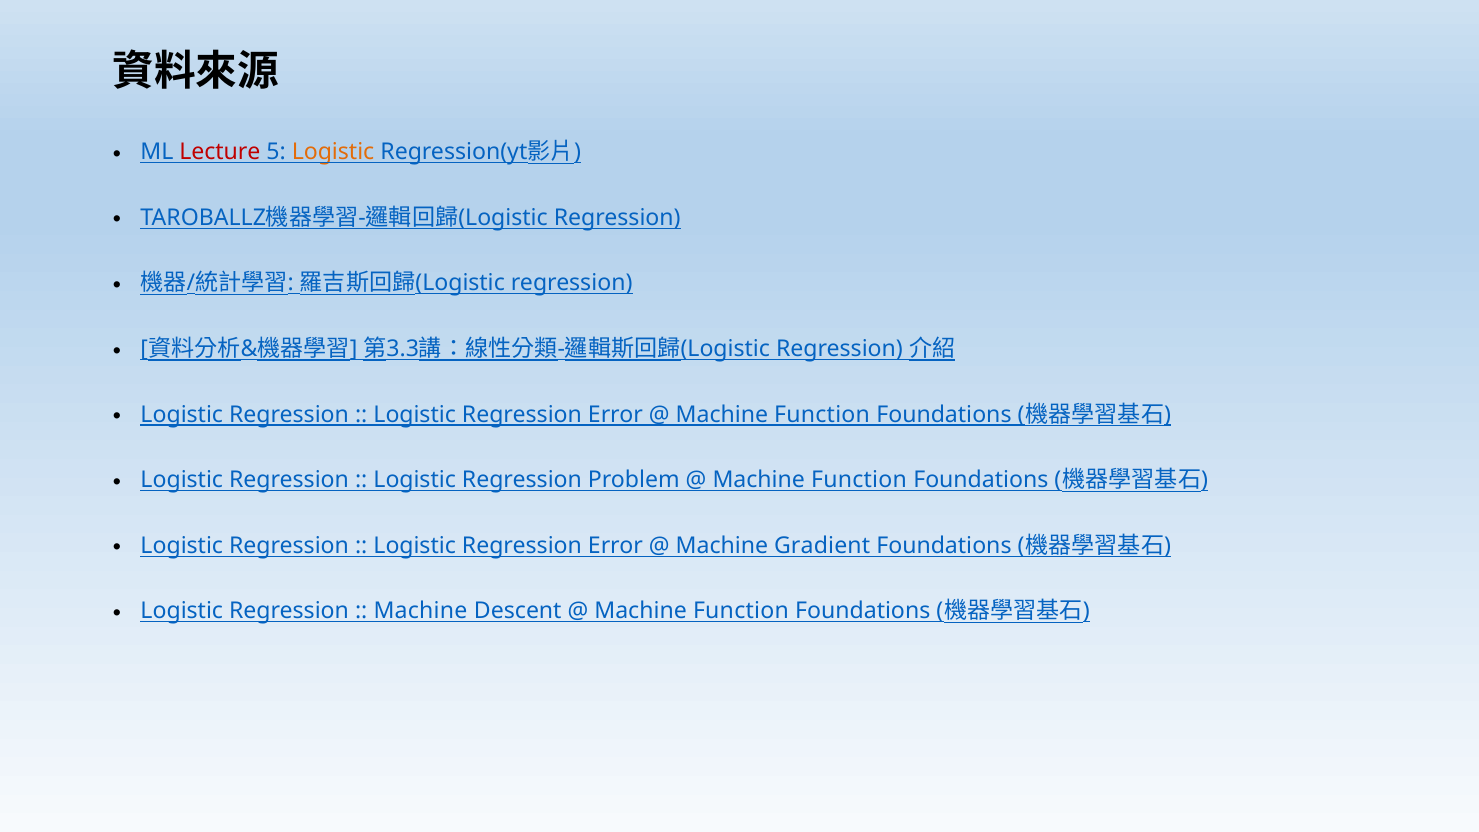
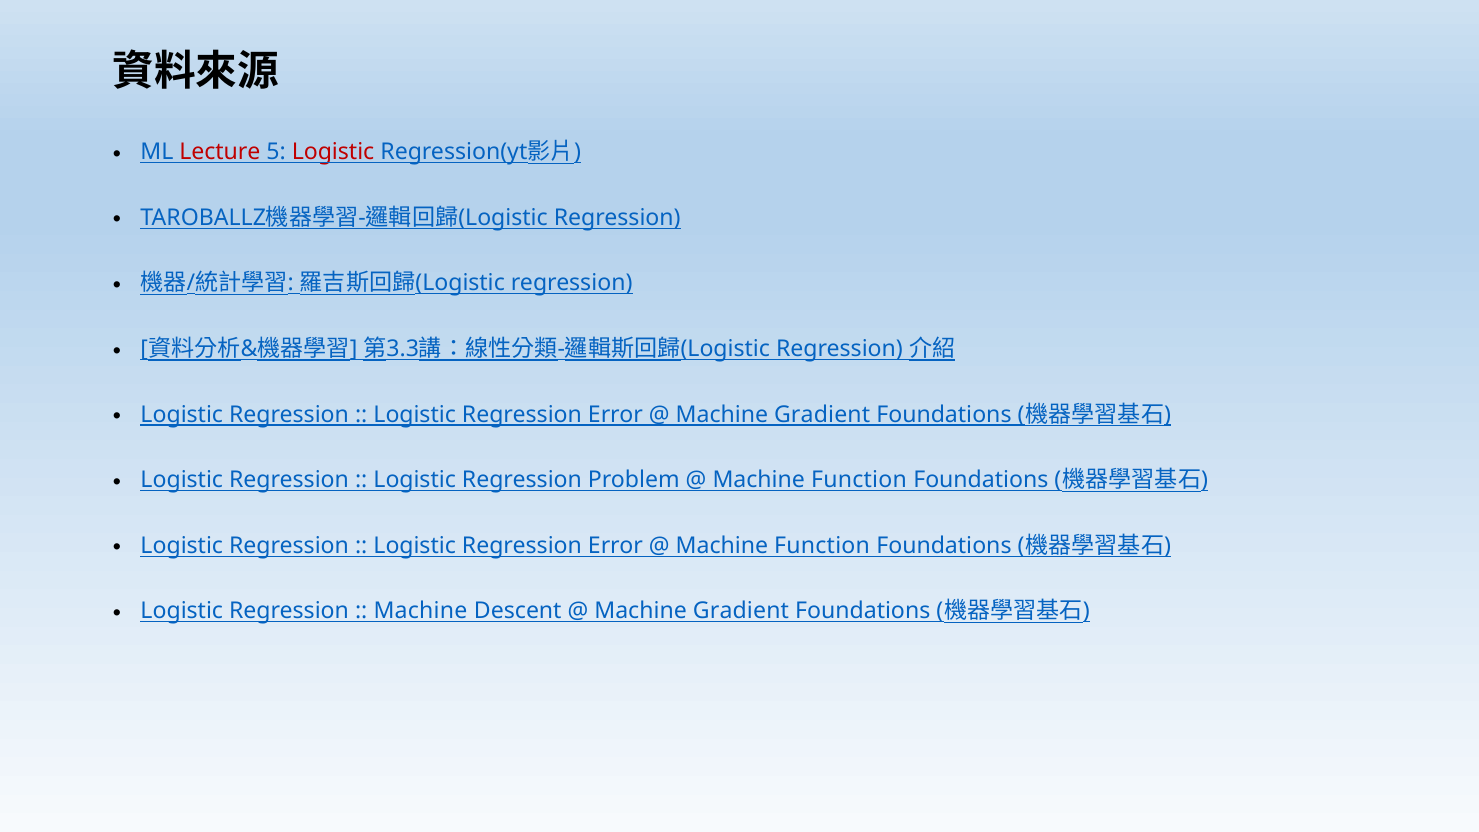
Logistic colour: orange -> red (333, 152)
Function: Function -> Gradient (822, 414)
Gradient: Gradient -> Function (822, 546)
Function: Function -> Gradient (741, 611)
